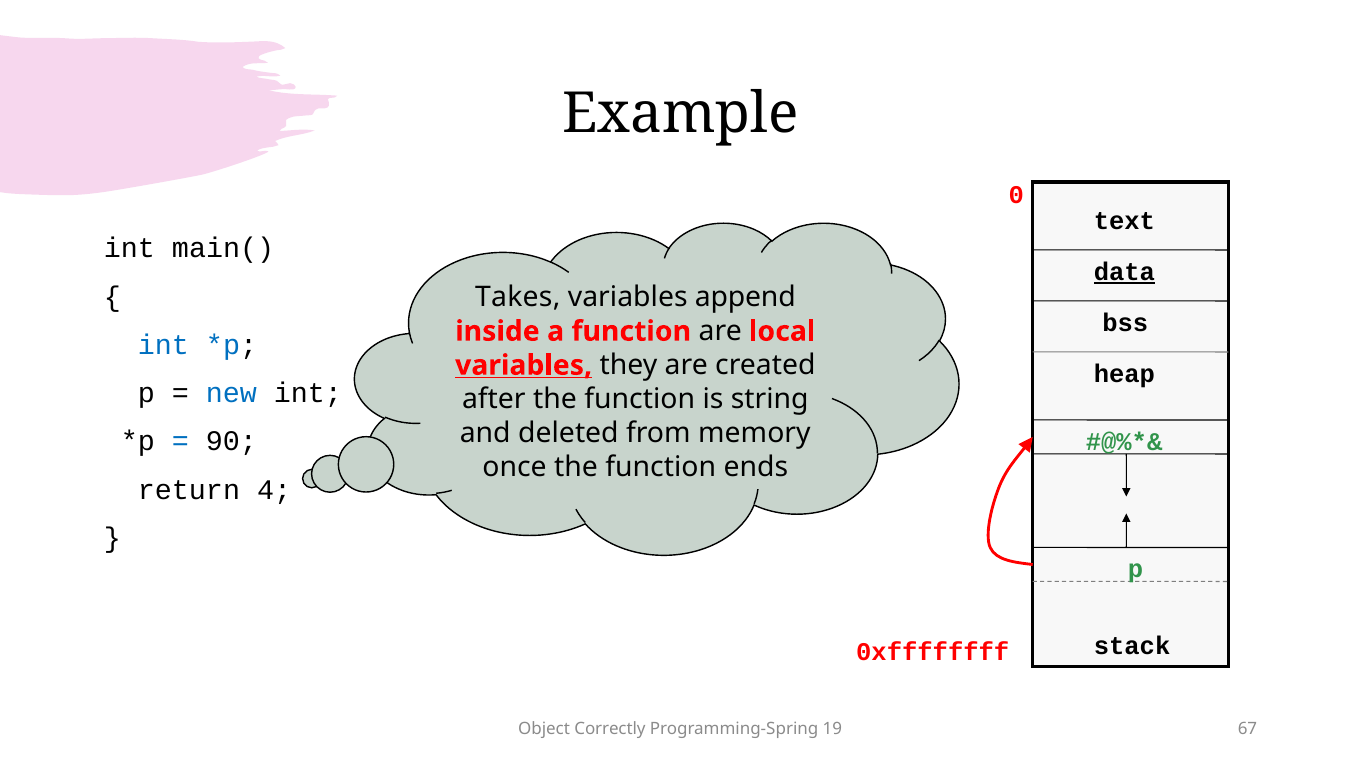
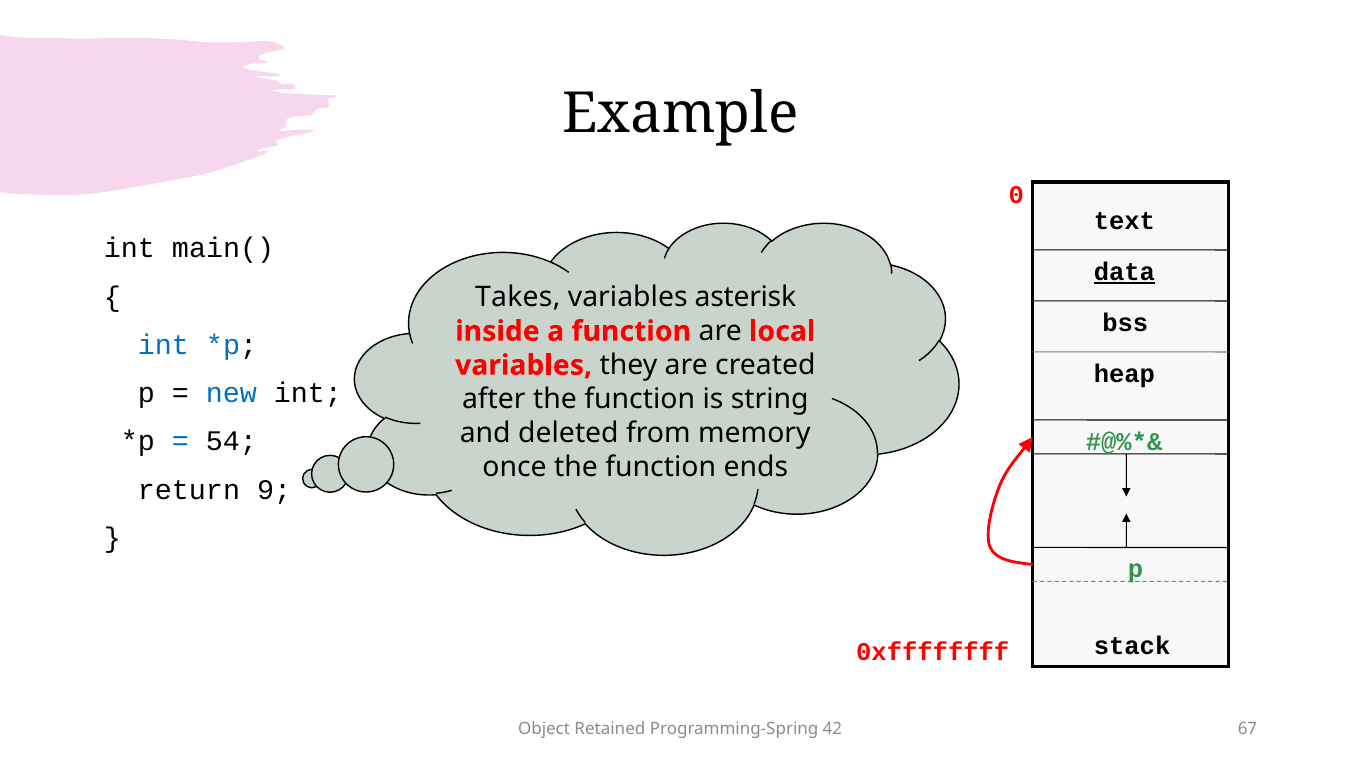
append: append -> asterisk (745, 298)
variables underline: present -> none (524, 366)
90: 90 -> 54 (231, 442)
4: 4 -> 9 (274, 490)
Correctly: Correctly -> Retained (610, 730)
19: 19 -> 42 (832, 730)
